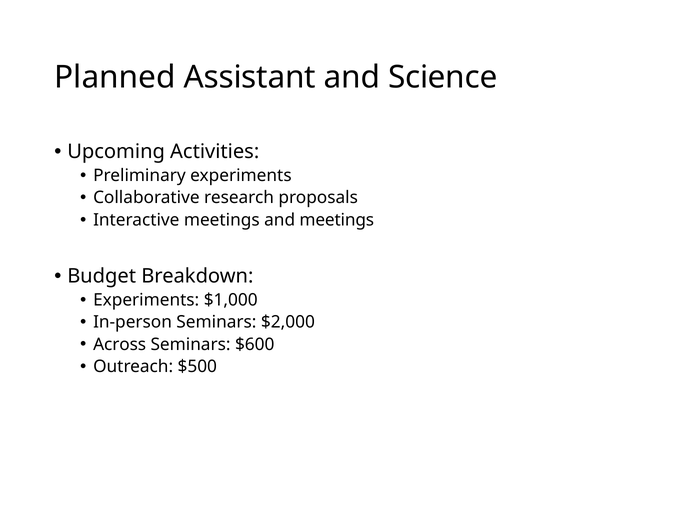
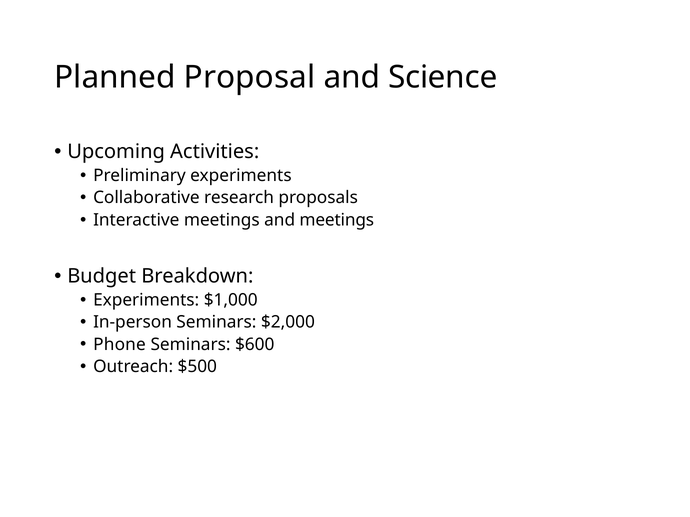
Assistant: Assistant -> Proposal (250, 77)
Across: Across -> Phone (119, 345)
